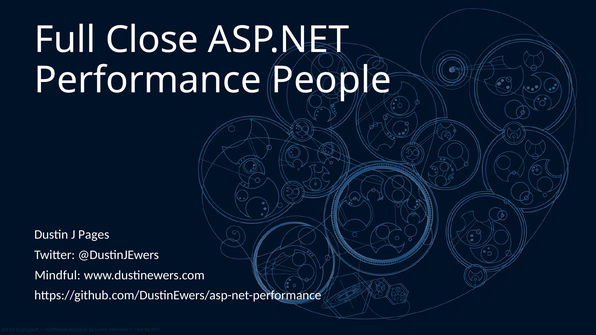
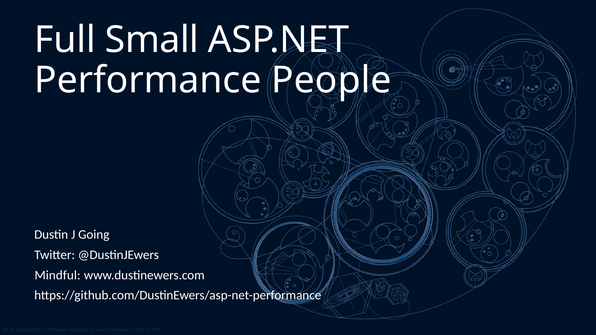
Close: Close -> Small (152, 40)
Pages: Pages -> Going (94, 235)
